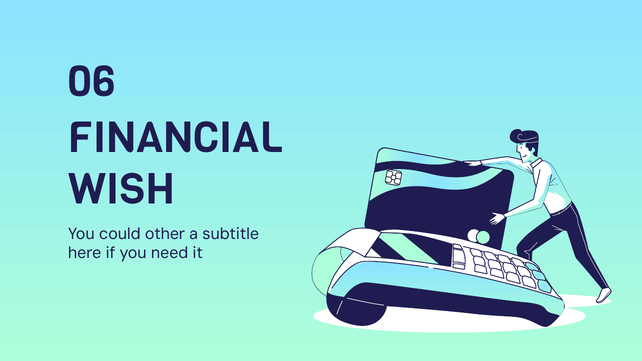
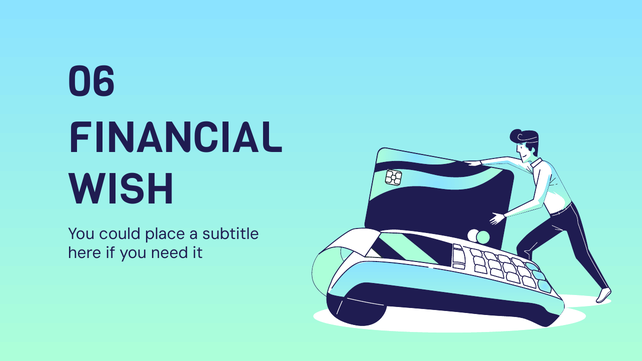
other: other -> place (165, 234)
